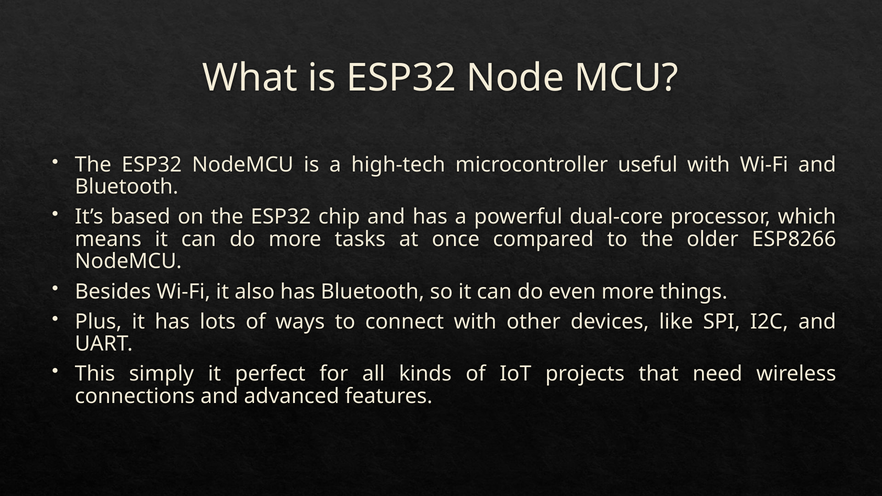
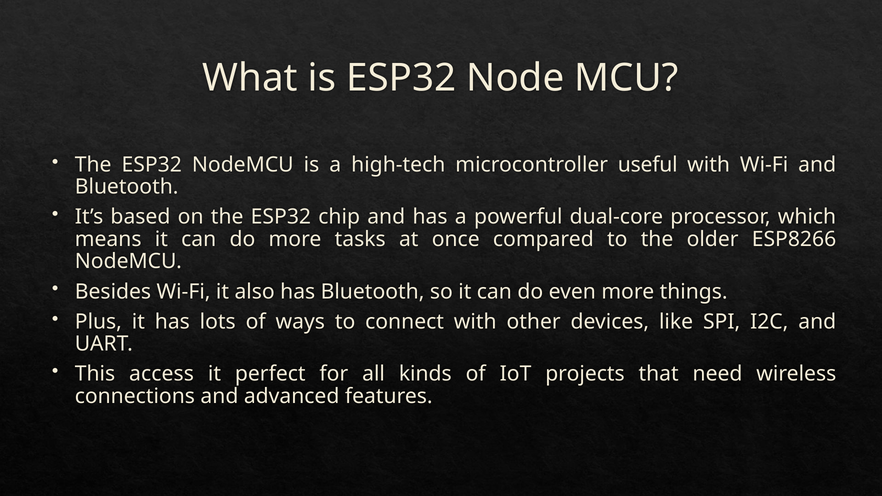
simply: simply -> access (161, 374)
